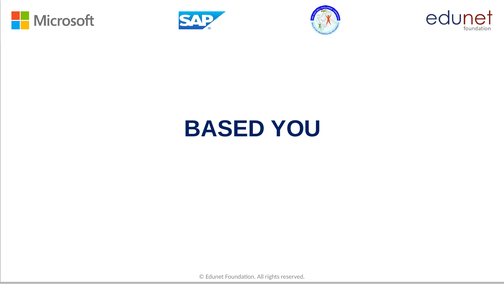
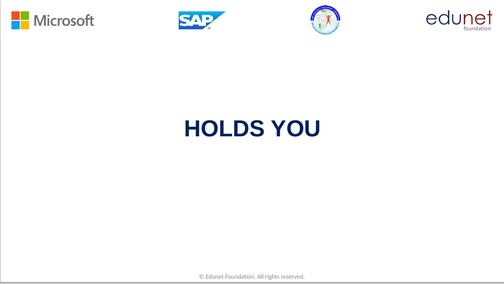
BASED: BASED -> HOLDS (225, 129)
